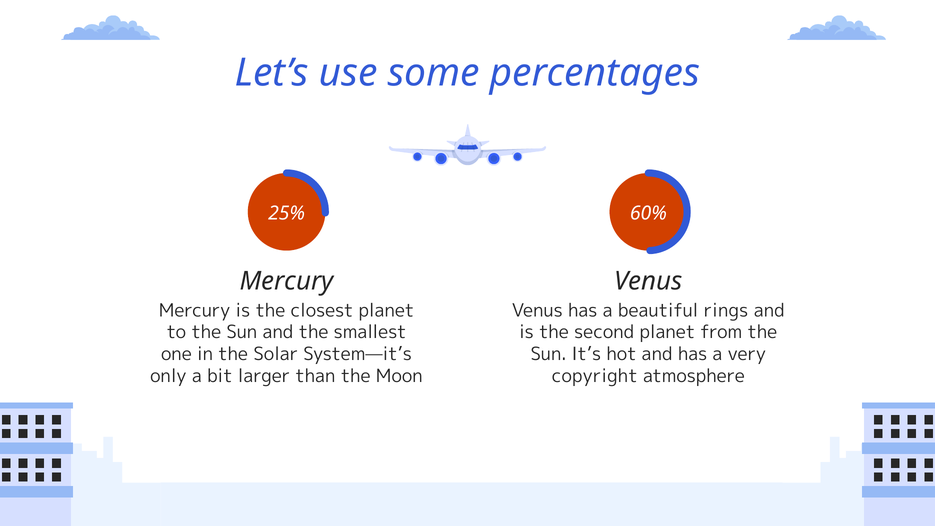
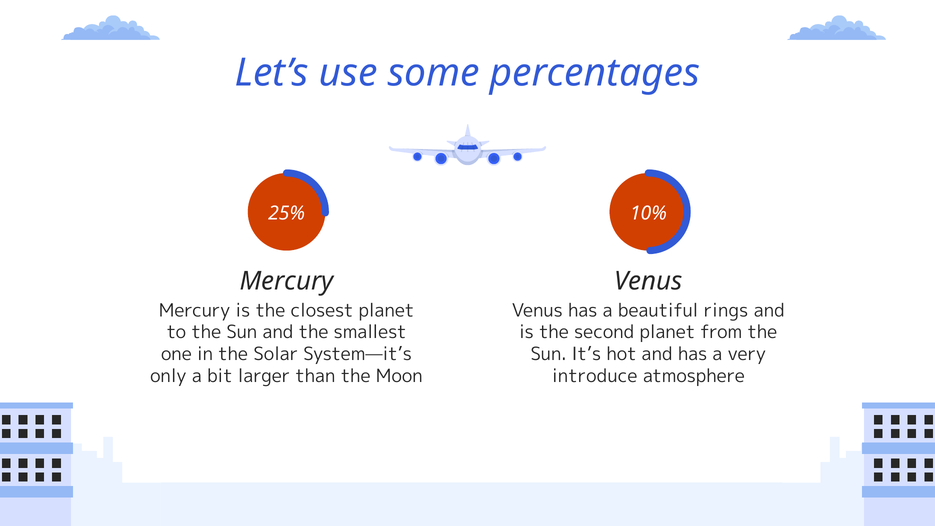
60%: 60% -> 10% (648, 213)
copyright: copyright -> introduce (595, 376)
